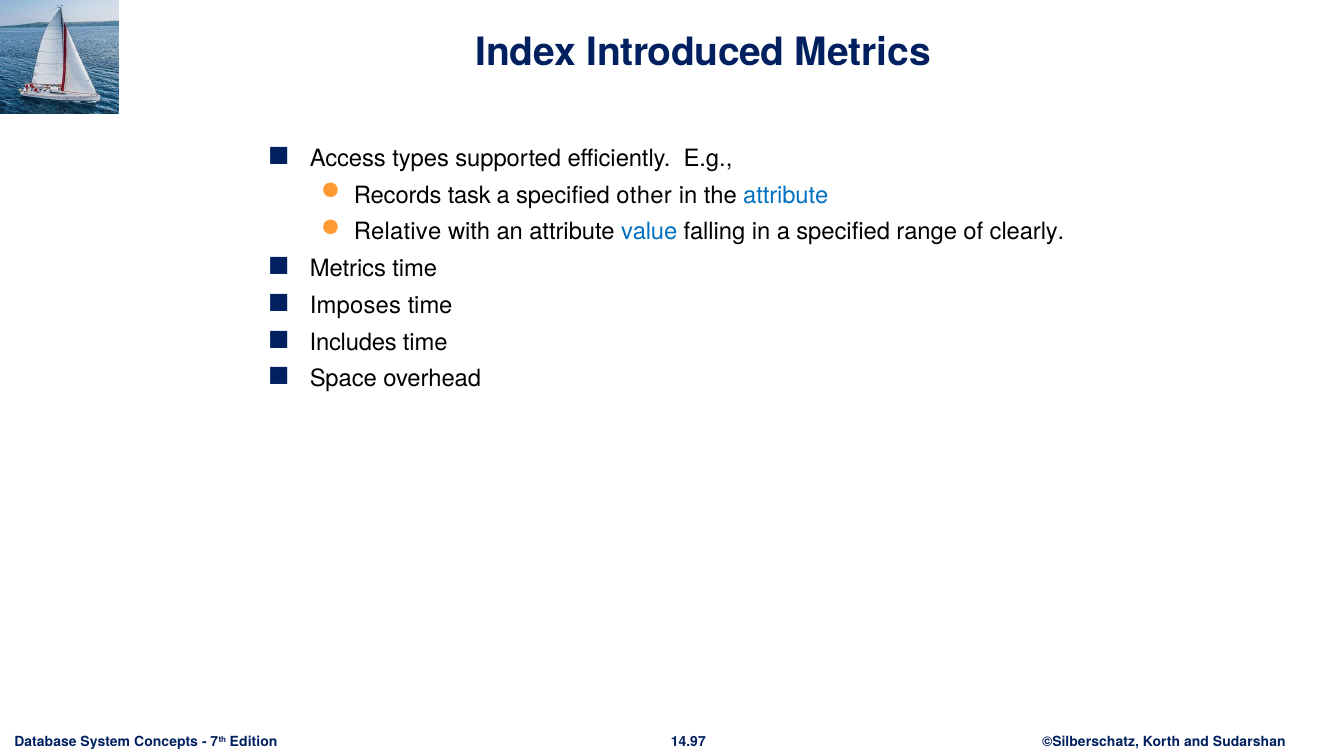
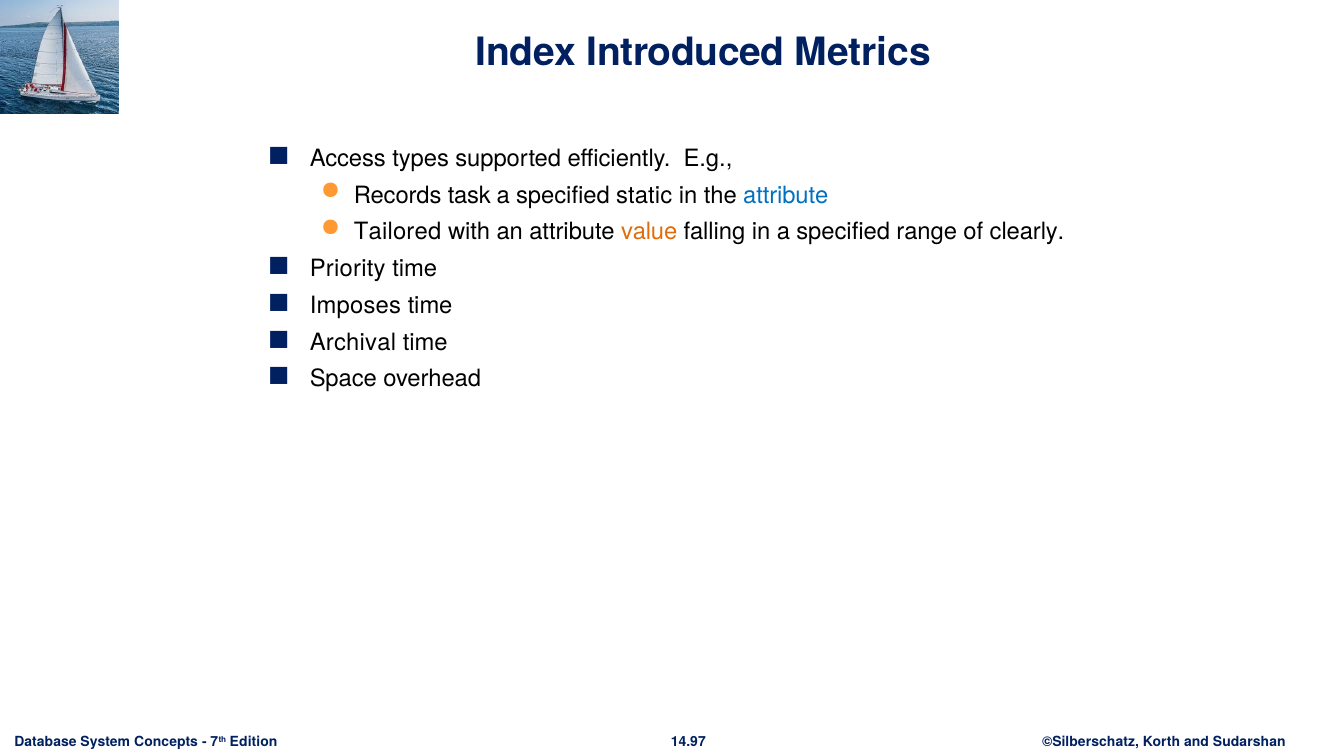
other: other -> static (644, 195)
Relative: Relative -> Tailored (398, 232)
value colour: blue -> orange (649, 232)
Metrics: Metrics -> Priority (348, 269)
Includes: Includes -> Archival (353, 342)
